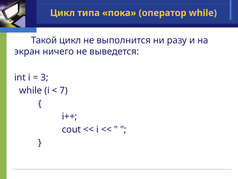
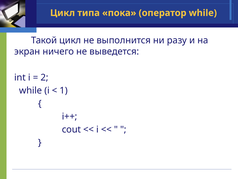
3: 3 -> 2 (44, 77)
7: 7 -> 1 (64, 90)
